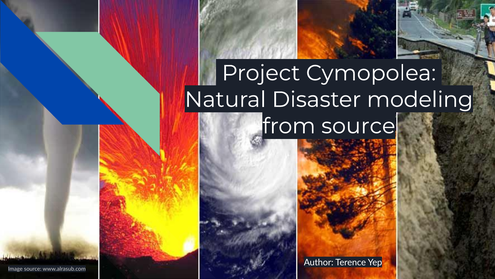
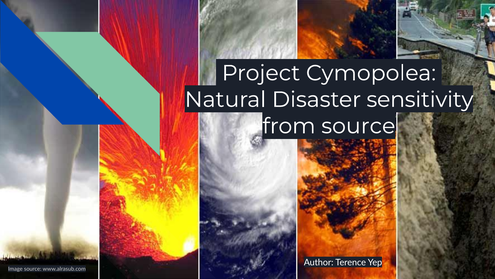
modeling: modeling -> sensitivity (420, 99)
